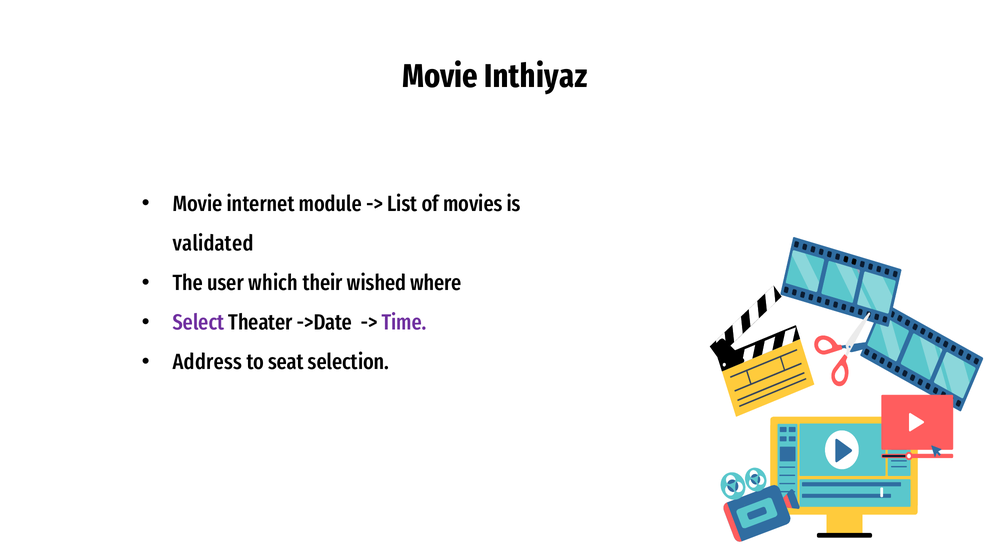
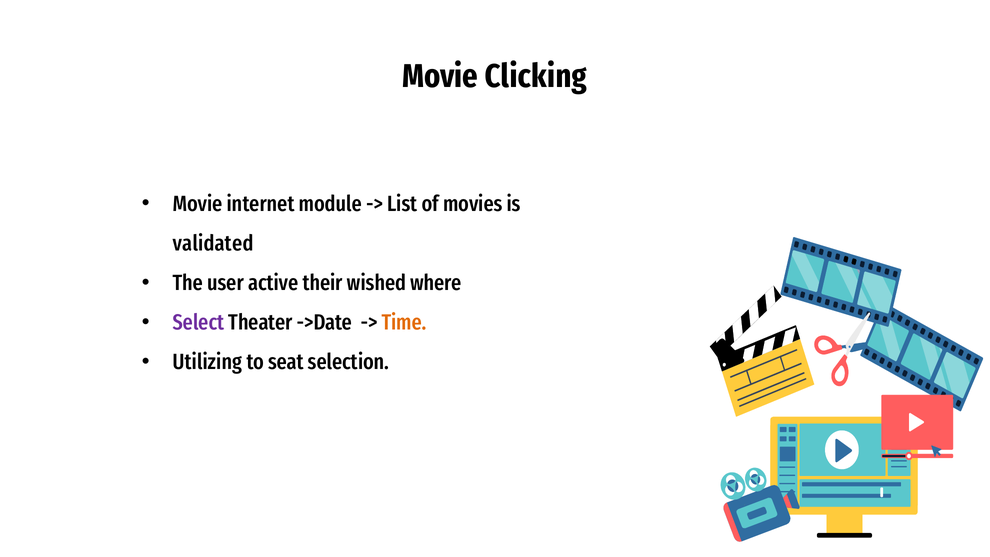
Inthiyaz: Inthiyaz -> Clicking (536, 76)
which: which -> active (273, 283)
Time colour: purple -> orange (404, 323)
Address: Address -> Utilizing (207, 362)
